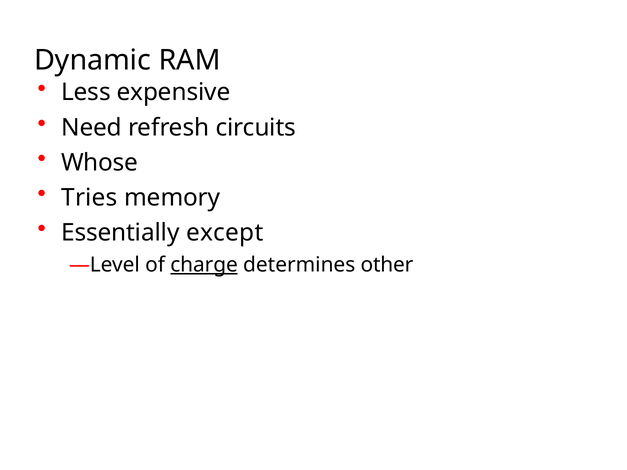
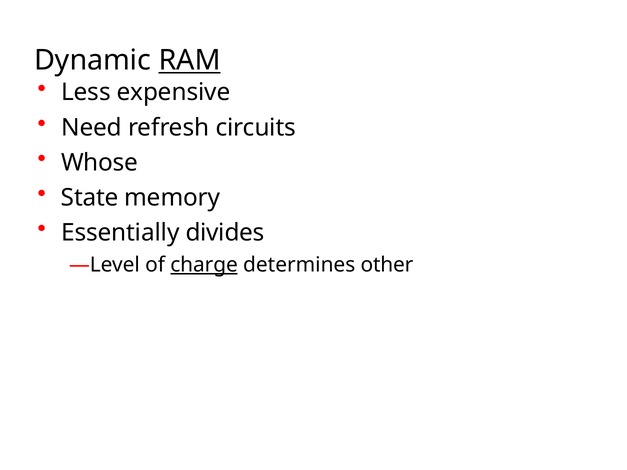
RAM underline: none -> present (190, 60)
Tries: Tries -> State (90, 198)
except: except -> divides (225, 233)
